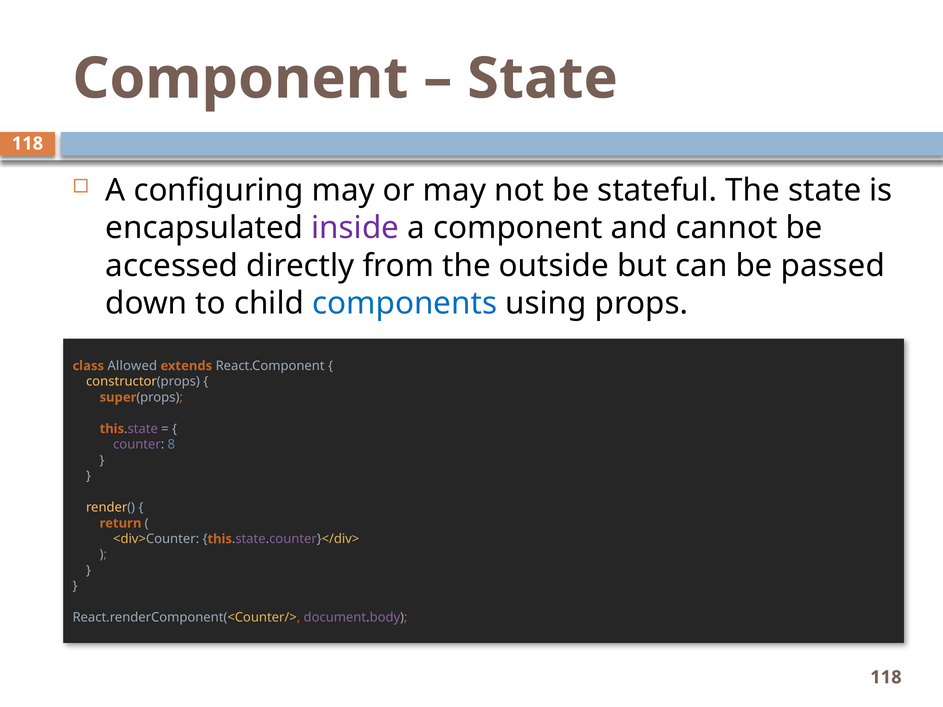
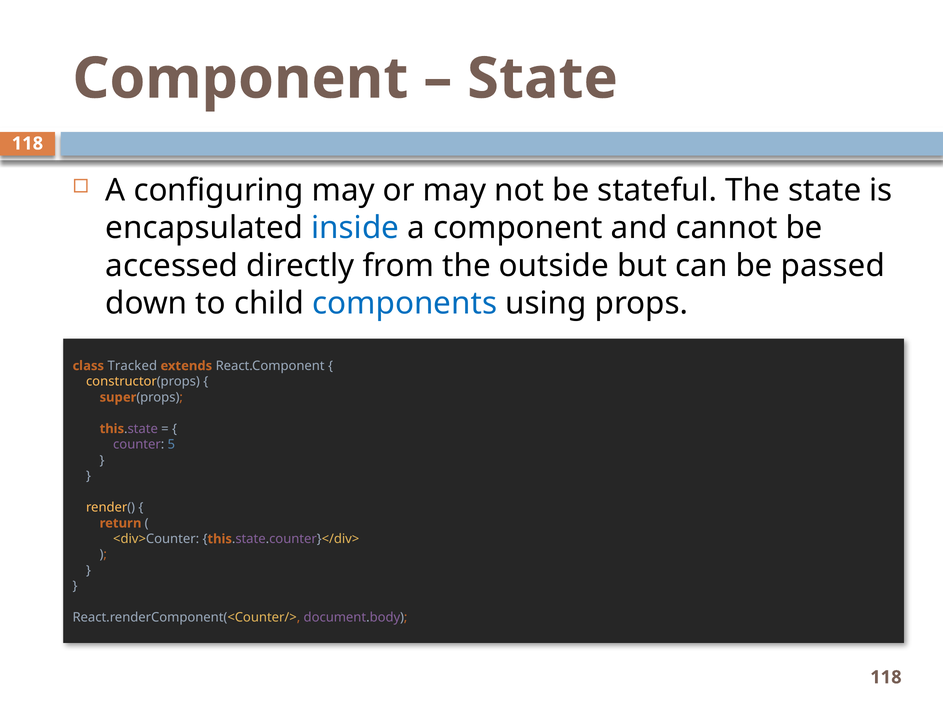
inside colour: purple -> blue (355, 228)
Allowed: Allowed -> Tracked (132, 366)
8: 8 -> 5 (171, 445)
